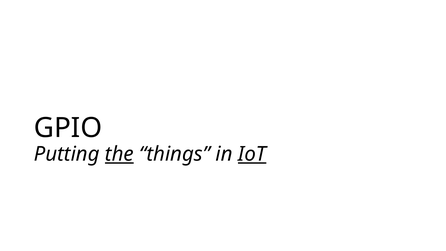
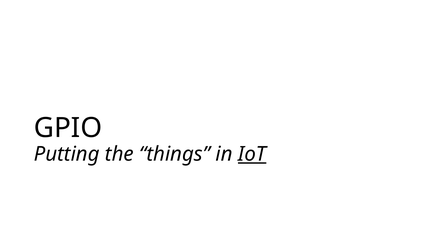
the underline: present -> none (119, 154)
